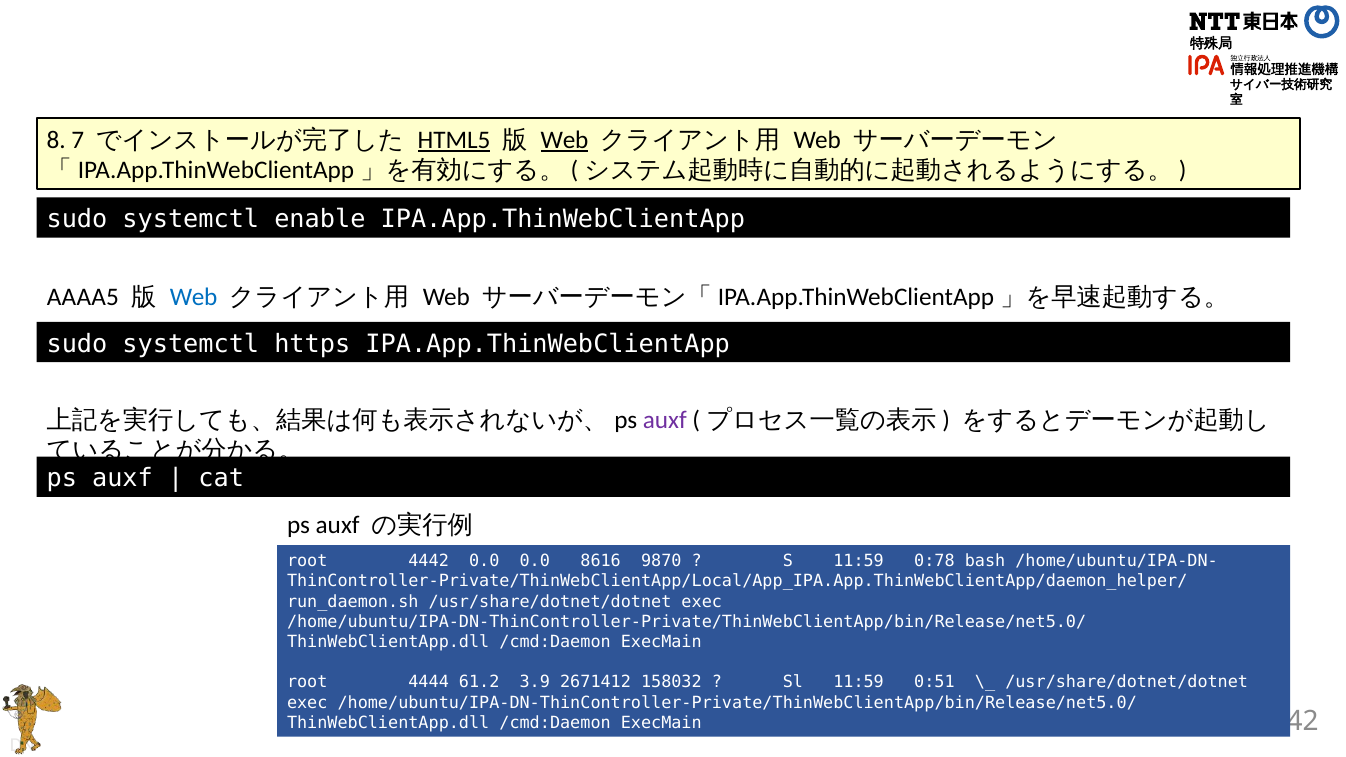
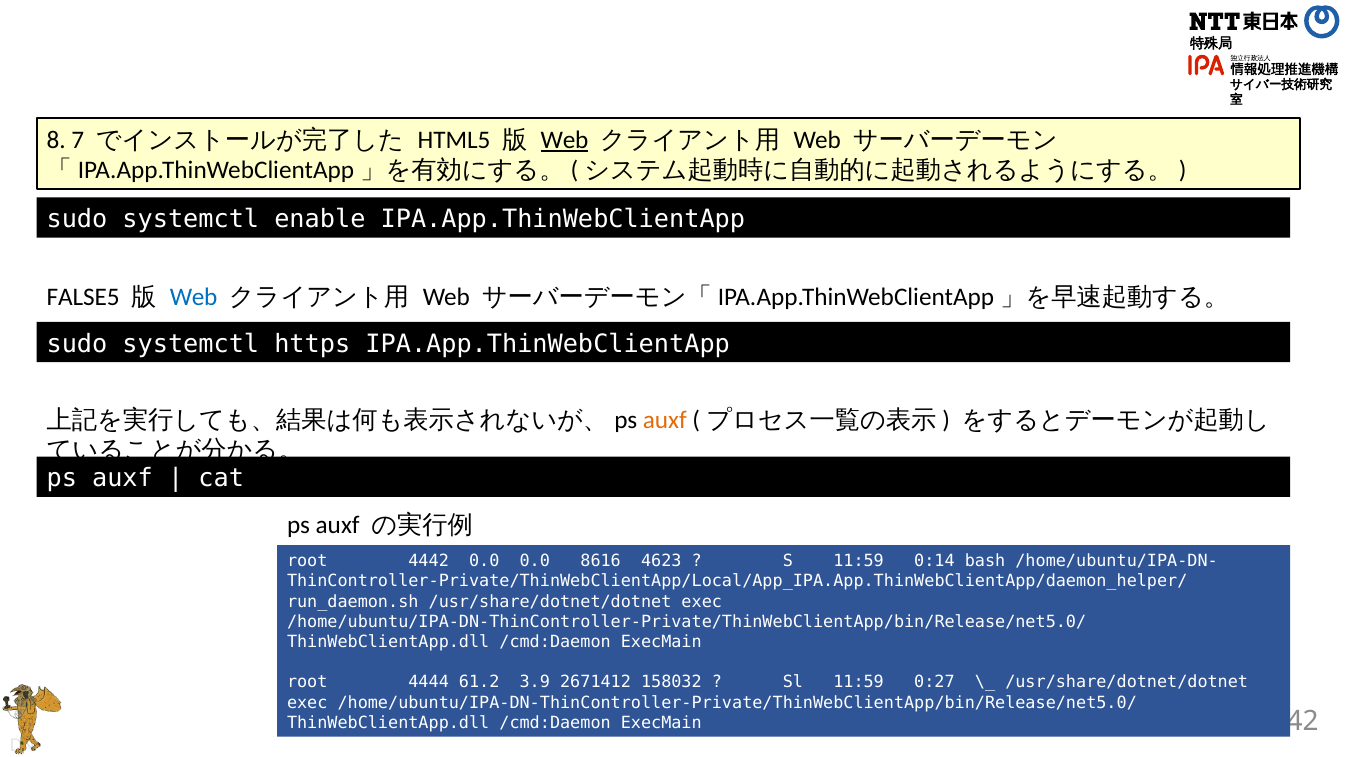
HTML5 underline: present -> none (454, 140)
AAAA5: AAAA5 -> FALSE5 (83, 298)
auxf colour: purple -> orange (665, 420)
9870: 9870 -> 4623 (661, 561)
0:78: 0:78 -> 0:14 (934, 561)
0:51: 0:51 -> 0:27 (934, 682)
